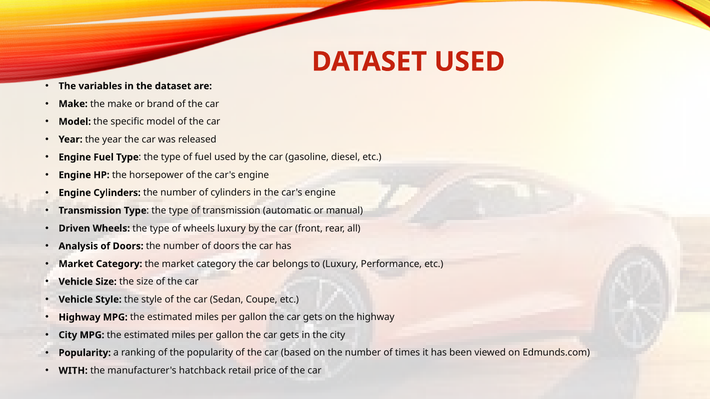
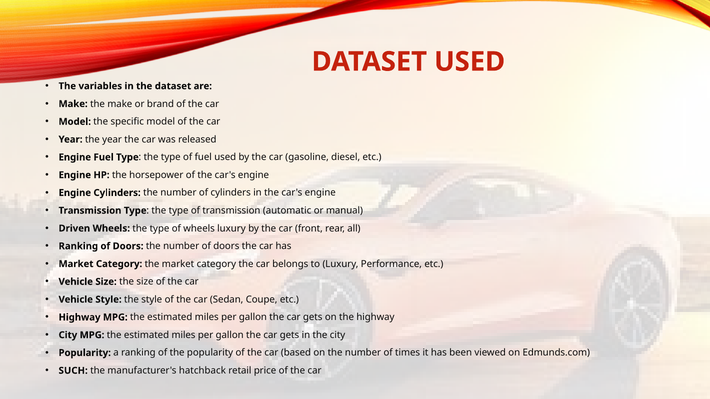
Analysis: Analysis -> Ranking (78, 246)
WITH: WITH -> SUCH (73, 371)
